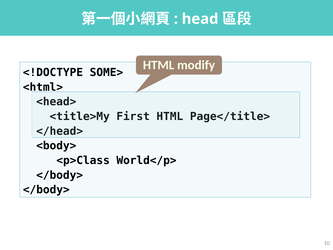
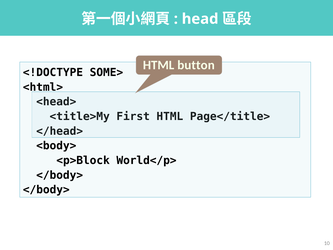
modify: modify -> button (196, 65)
<p>Class: <p>Class -> <p>Block (83, 160)
